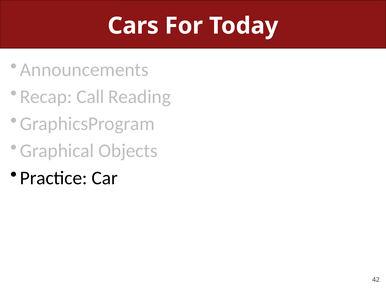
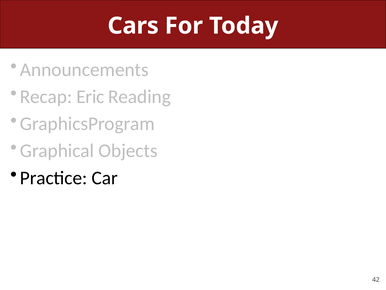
Call: Call -> Eric (90, 97)
